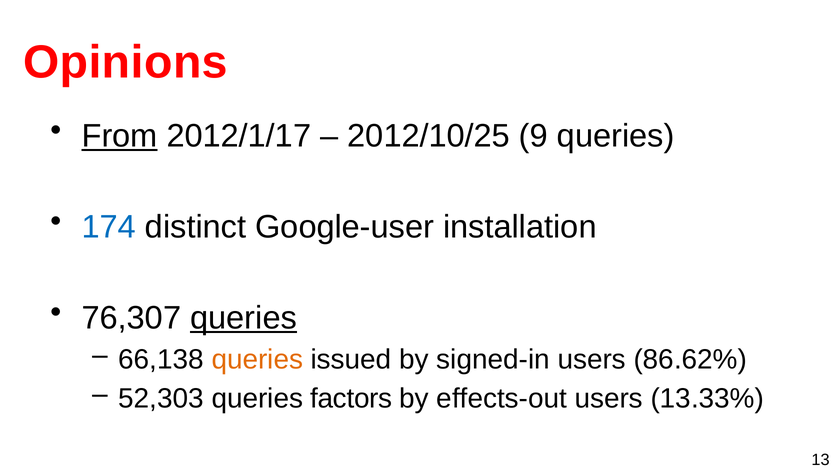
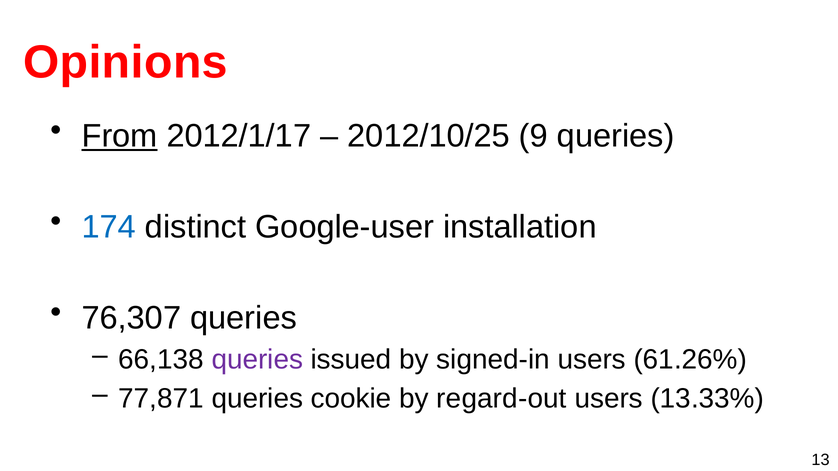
queries underline: present -> none (244, 318)
queries colour: orange -> purple (257, 360)
86.62%: 86.62% -> 61.26% (690, 360)
52,303: 52,303 -> 77,871 (161, 399)
factors: factors -> cookie (351, 399)
effects-out: effects-out -> regard-out (502, 399)
